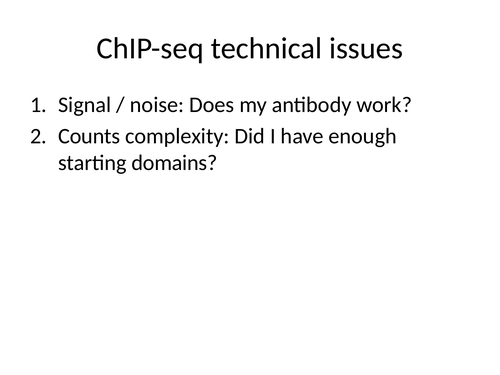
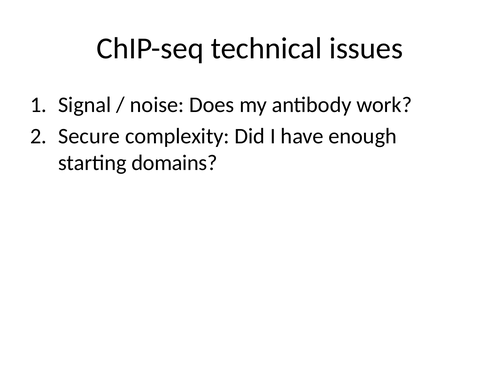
Counts: Counts -> Secure (89, 136)
